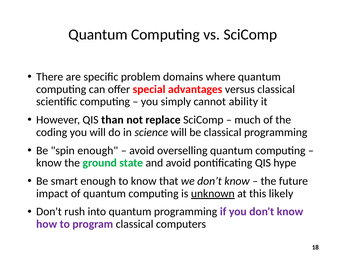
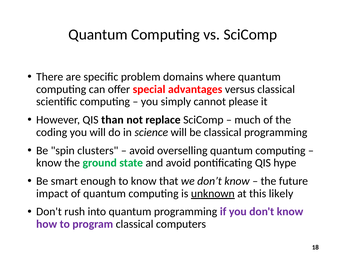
ability: ability -> please (243, 102)
spin enough: enough -> clusters (98, 151)
